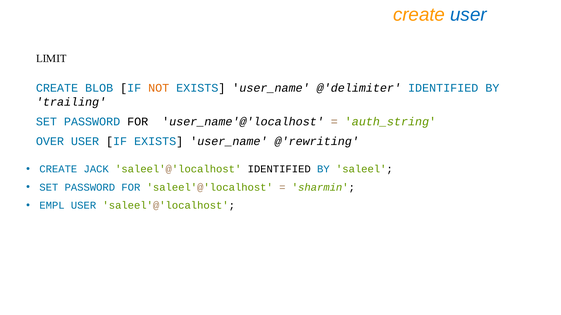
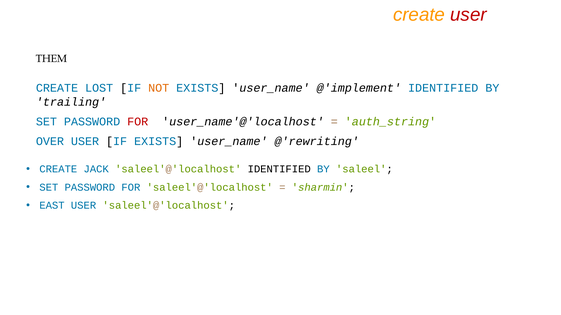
user colour: blue -> red (468, 15)
LIMIT: LIMIT -> THEM (51, 59)
BLOB: BLOB -> LOST (99, 88)
@'delimiter: @'delimiter -> @'implement (359, 88)
FOR colour: black -> red (138, 122)
EMPL: EMPL -> EAST (52, 206)
